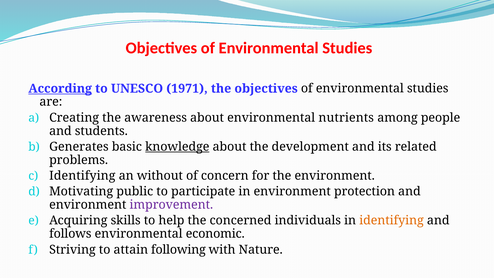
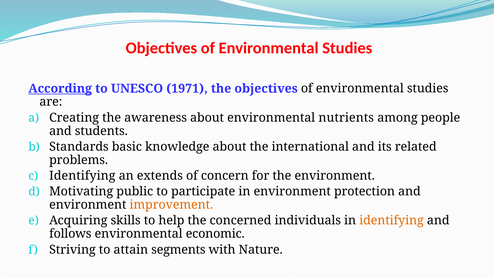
Generates: Generates -> Standards (79, 147)
knowledge underline: present -> none (177, 147)
development: development -> international (310, 147)
without: without -> extends (160, 176)
improvement colour: purple -> orange (171, 205)
following: following -> segments (178, 250)
